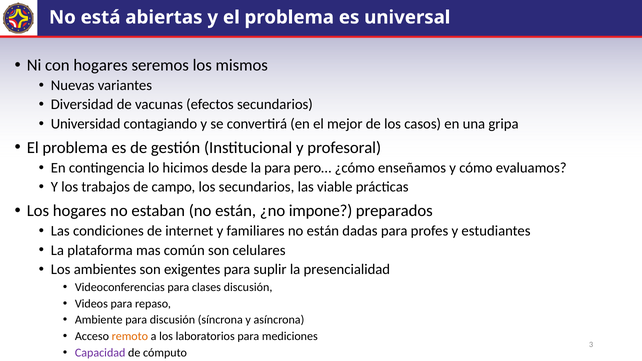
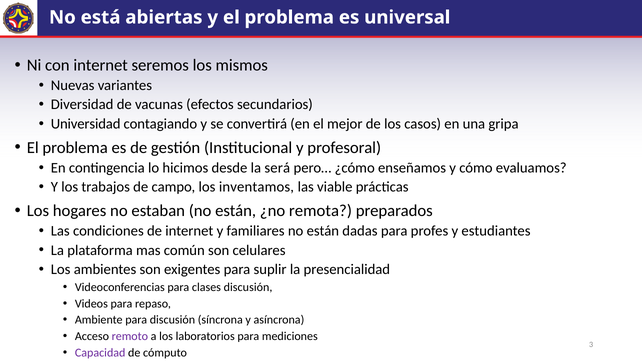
con hogares: hogares -> internet (101, 65)
la para: para -> será (277, 168)
los secundarios: secundarios -> inventamos (256, 187)
impone: impone -> remota (320, 211)
remoto colour: orange -> purple (130, 336)
